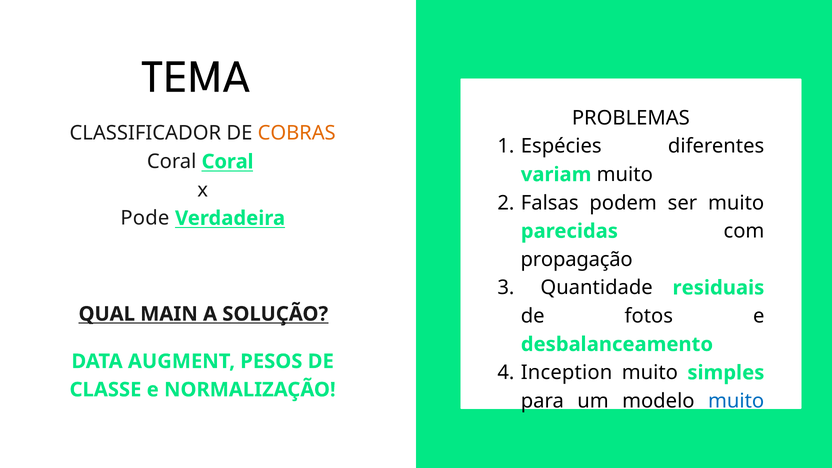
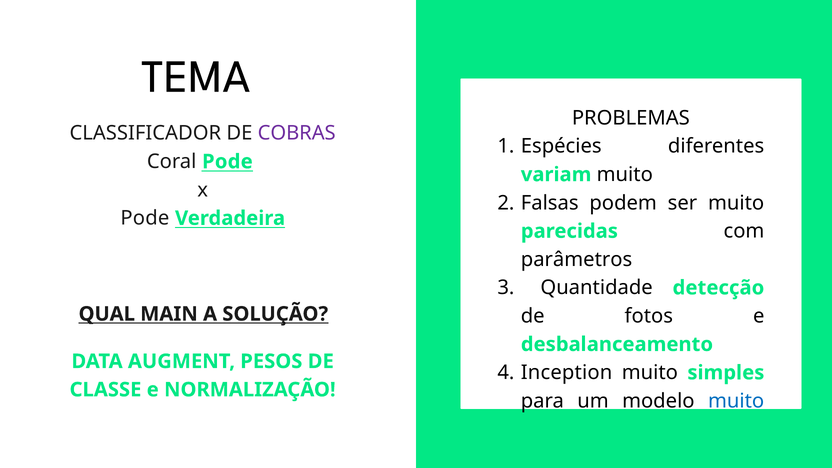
COBRAS colour: orange -> purple (297, 133)
Coral Coral: Coral -> Pode (227, 162)
propagação: propagação -> parâmetros (577, 259)
residuais: residuais -> detecção (718, 288)
